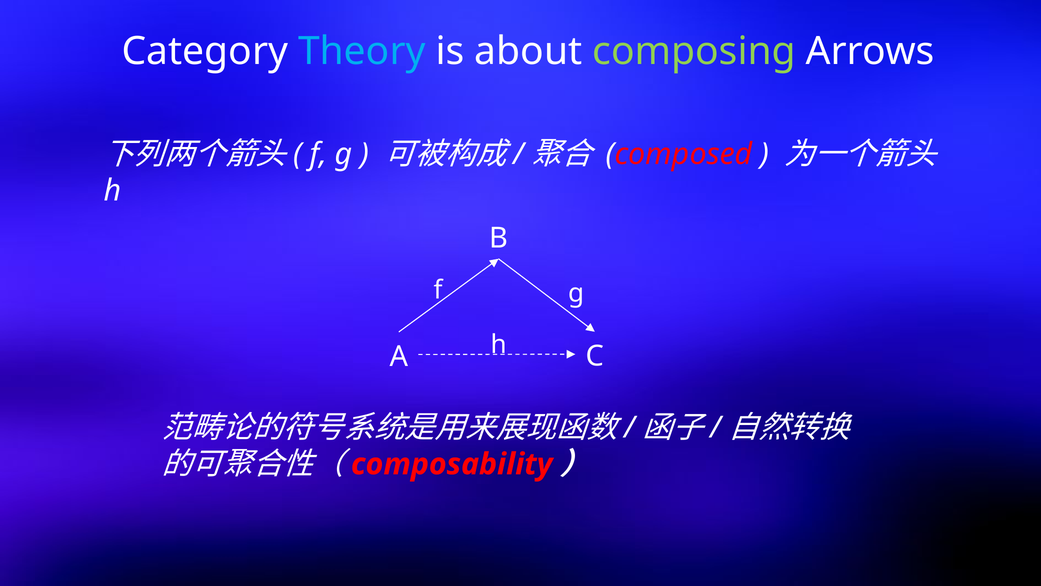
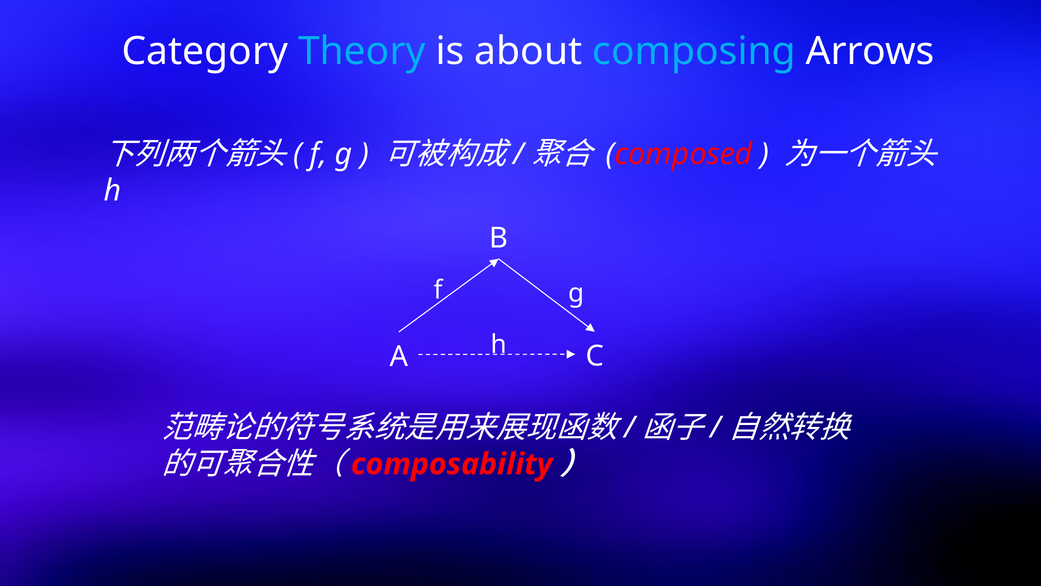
composing colour: light green -> light blue (694, 51)
